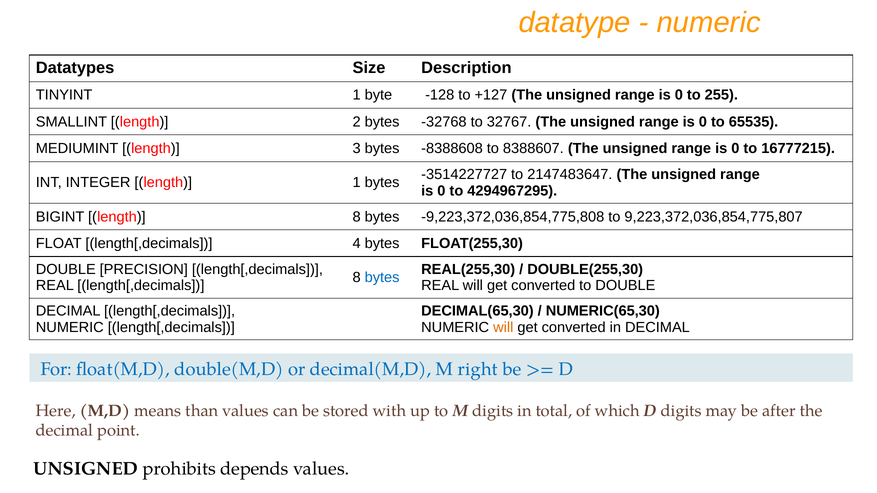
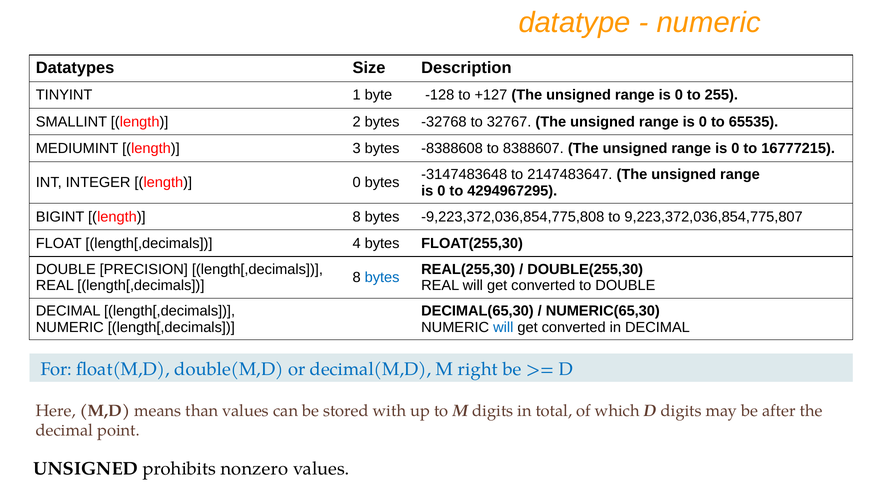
-3514227727: -3514227727 -> -3147483648 (464, 175)
length 1: 1 -> 0 (357, 183)
will colour: orange -> blue (503, 328)
depends: depends -> nonzero (254, 469)
